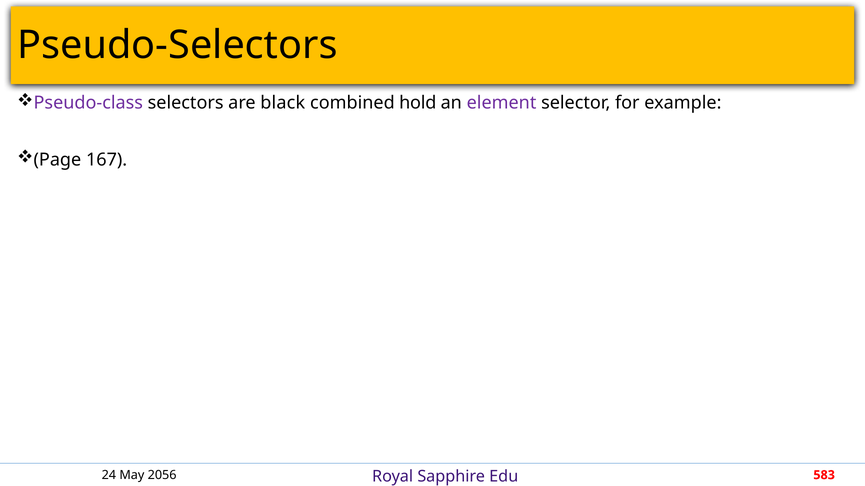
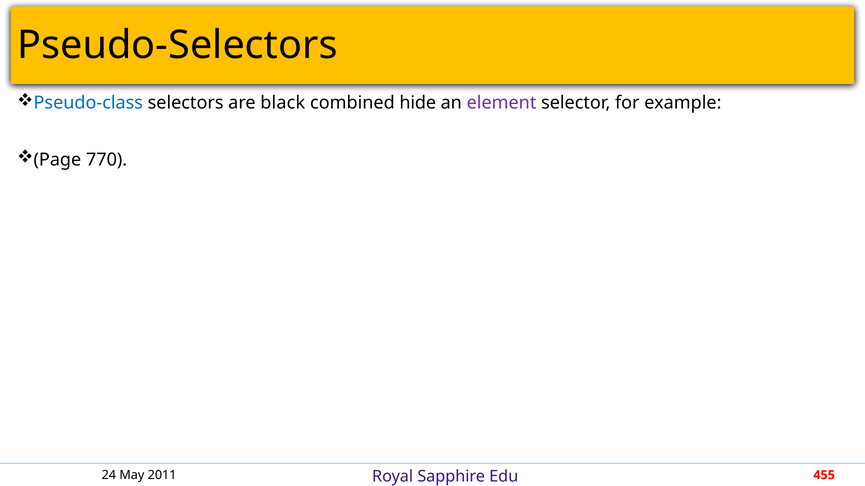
Pseudo-class colour: purple -> blue (88, 103)
hold: hold -> hide (418, 103)
167: 167 -> 770 (107, 160)
2056: 2056 -> 2011 (162, 476)
583: 583 -> 455 (824, 476)
